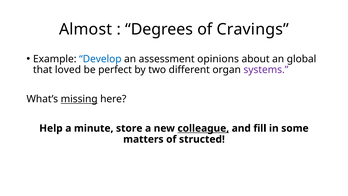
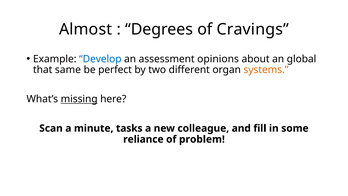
loved: loved -> same (68, 70)
systems colour: purple -> orange (266, 70)
Help: Help -> Scan (51, 128)
store: store -> tasks (129, 128)
colleague underline: present -> none (203, 128)
matters: matters -> reliance (143, 139)
structed: structed -> problem (202, 139)
